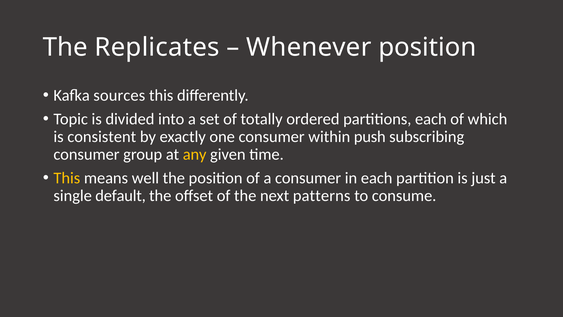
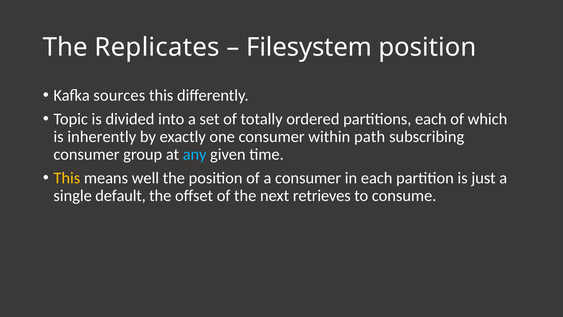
Whenever: Whenever -> Filesystem (309, 47)
consistent: consistent -> inherently (102, 137)
push: push -> path (370, 137)
any colour: yellow -> light blue (195, 154)
patterns: patterns -> retrieves (322, 196)
